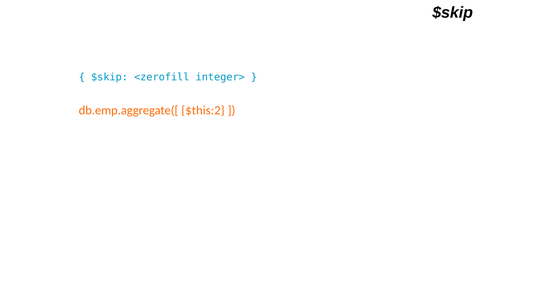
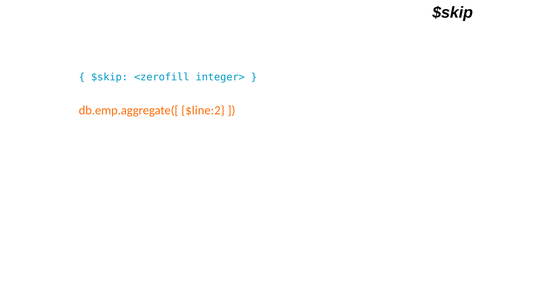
$this:2: $this:2 -> $line:2 (203, 110)
